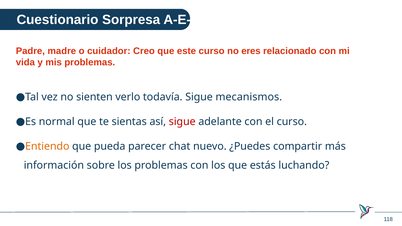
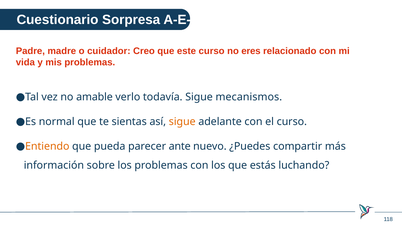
sienten: sienten -> amable (94, 97)
sigue colour: red -> orange (182, 122)
chat: chat -> ante (180, 146)
